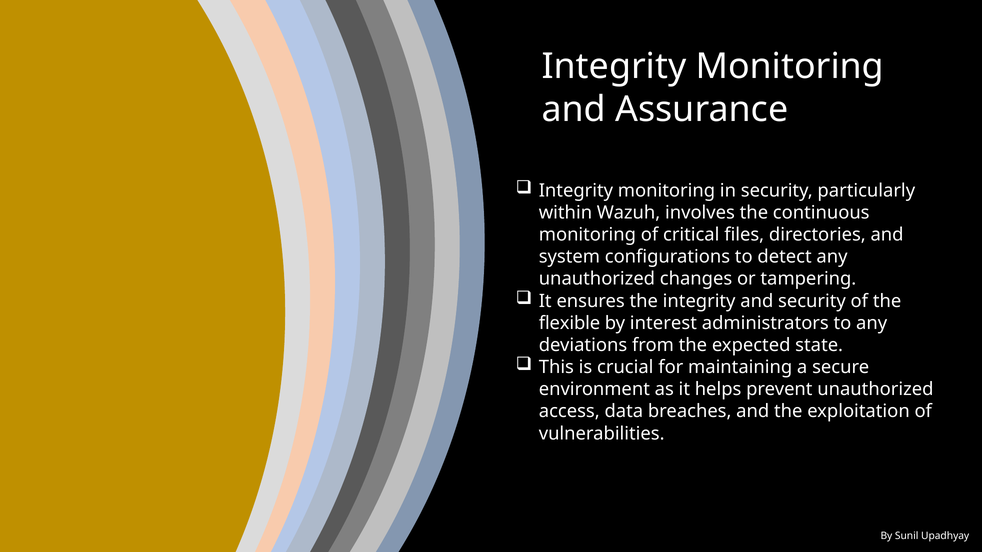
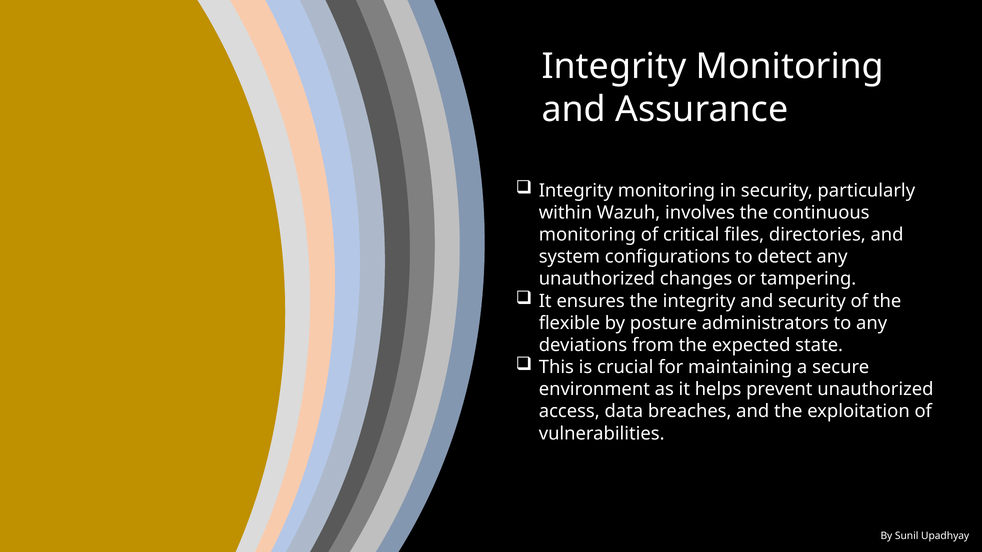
interest: interest -> posture (663, 323)
